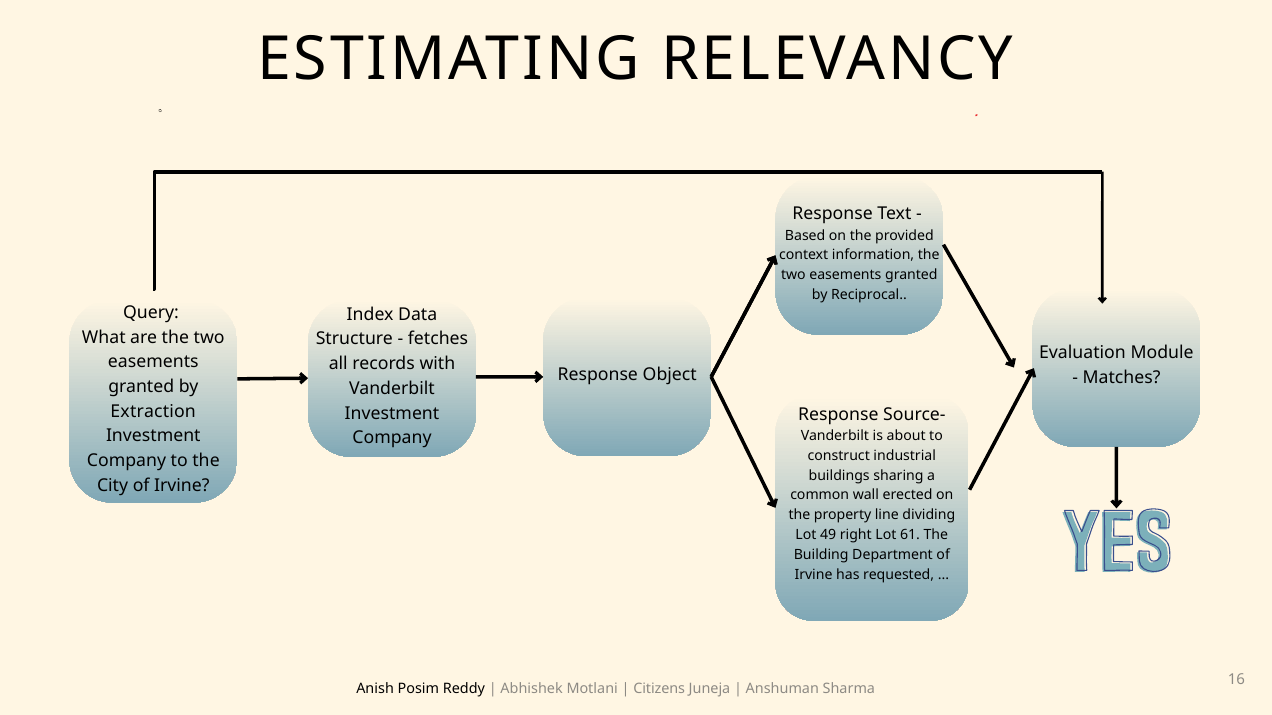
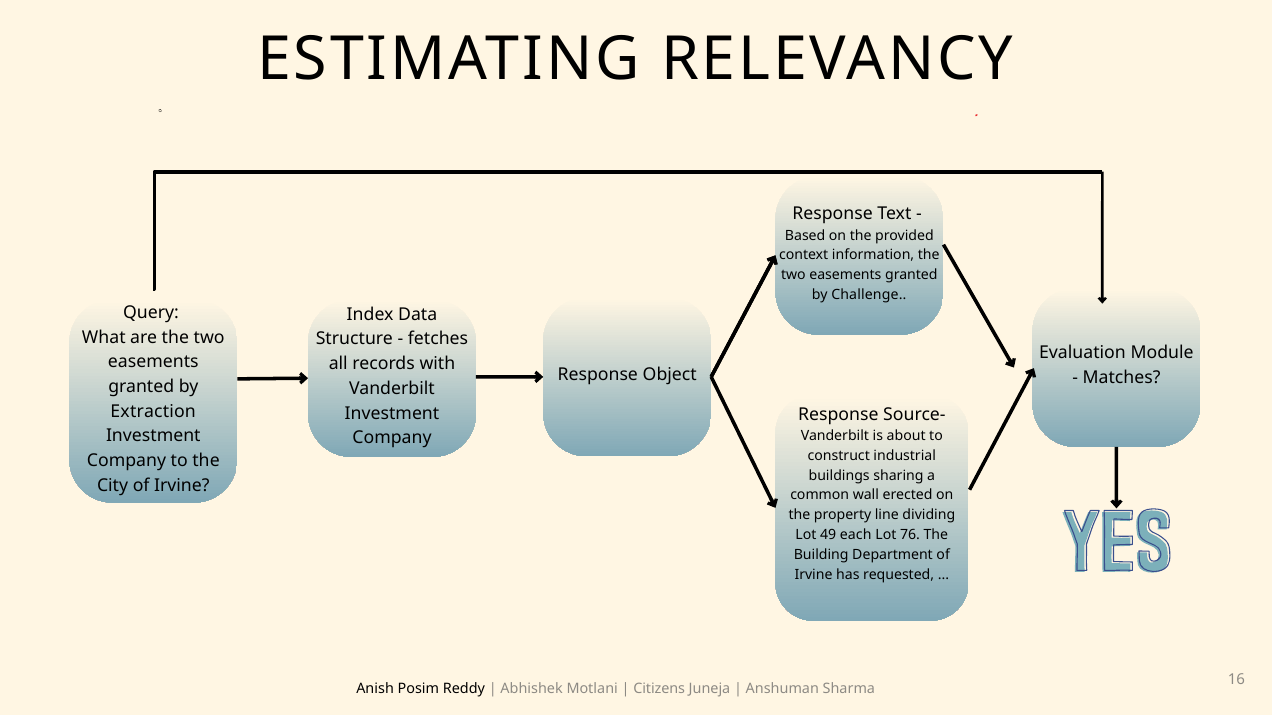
Reciprocal: Reciprocal -> Challenge (869, 295)
right: right -> each (856, 535)
61: 61 -> 76 (910, 535)
